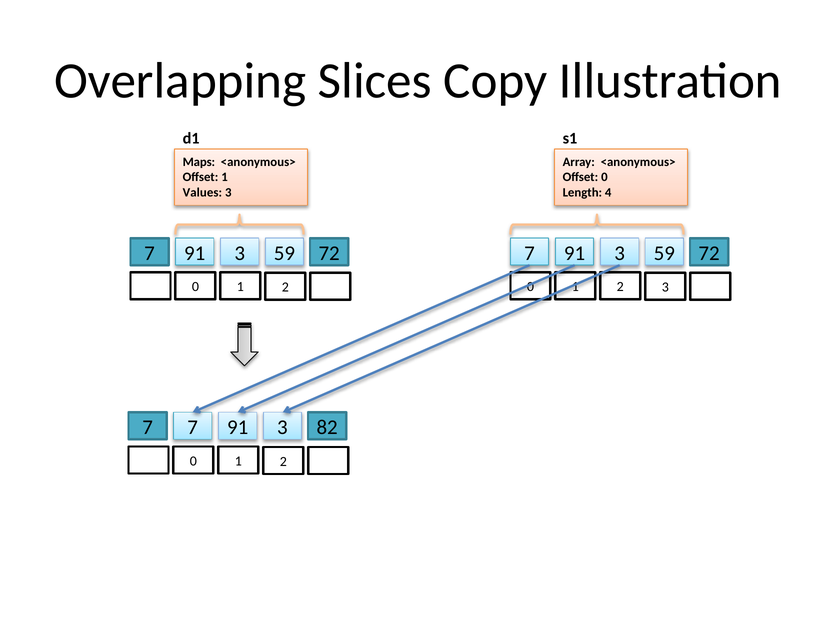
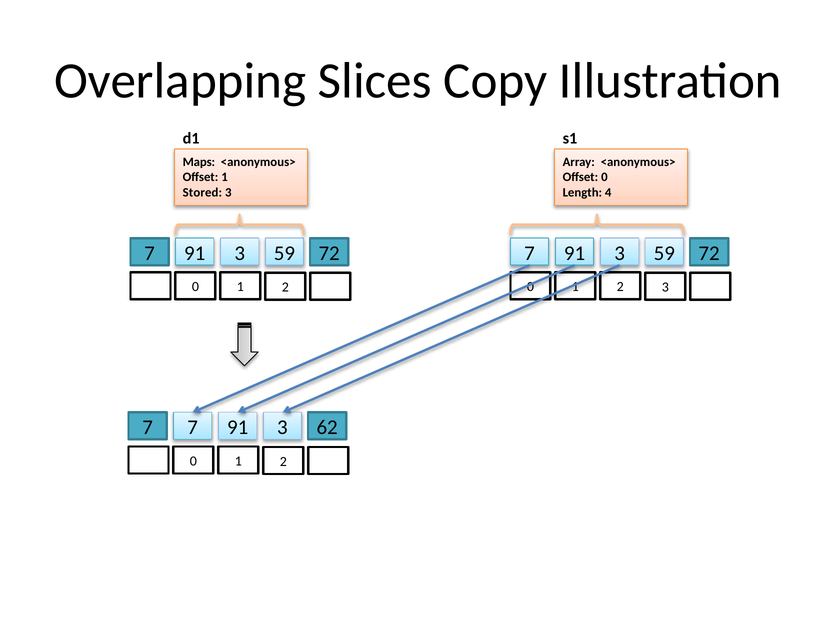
Values: Values -> Stored (202, 192)
82: 82 -> 62 (327, 427)
